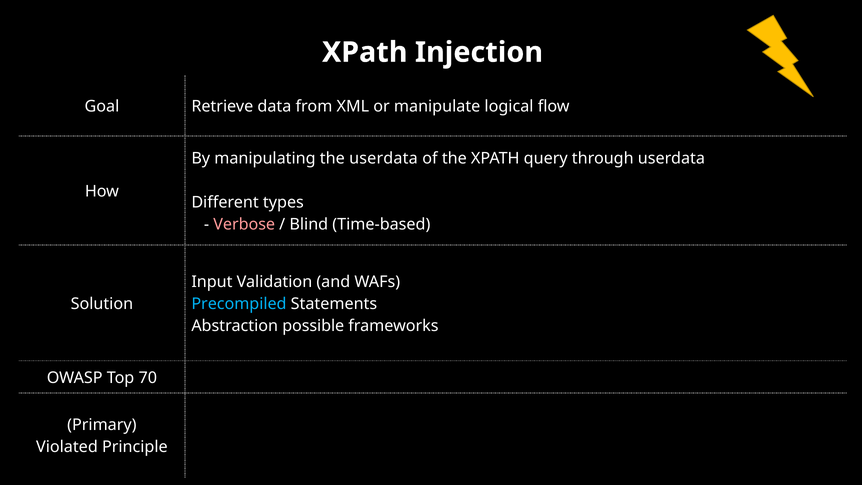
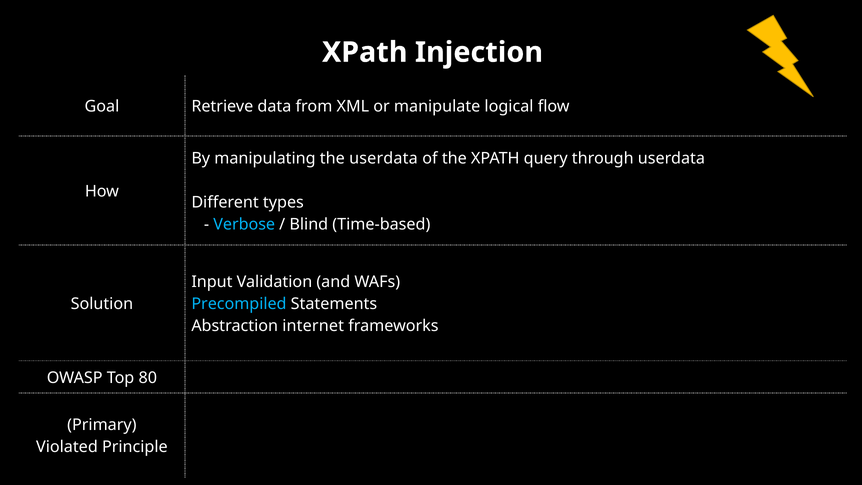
Verbose colour: pink -> light blue (244, 224)
possible: possible -> internet (313, 326)
70: 70 -> 80 (148, 378)
